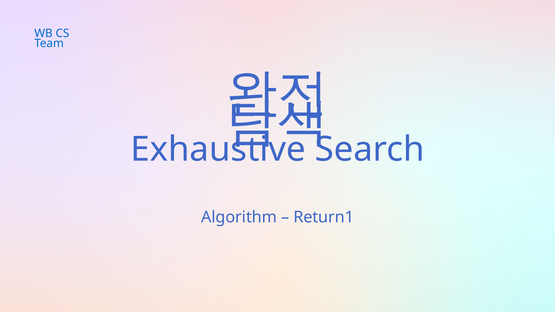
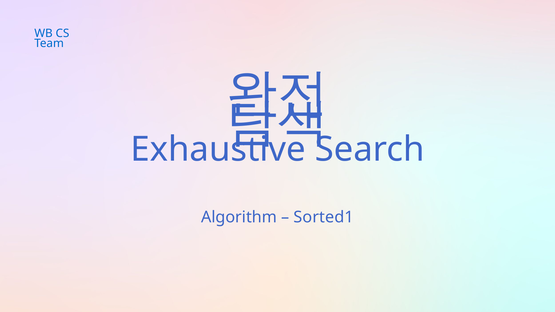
Return1: Return1 -> Sorted1 (324, 217)
